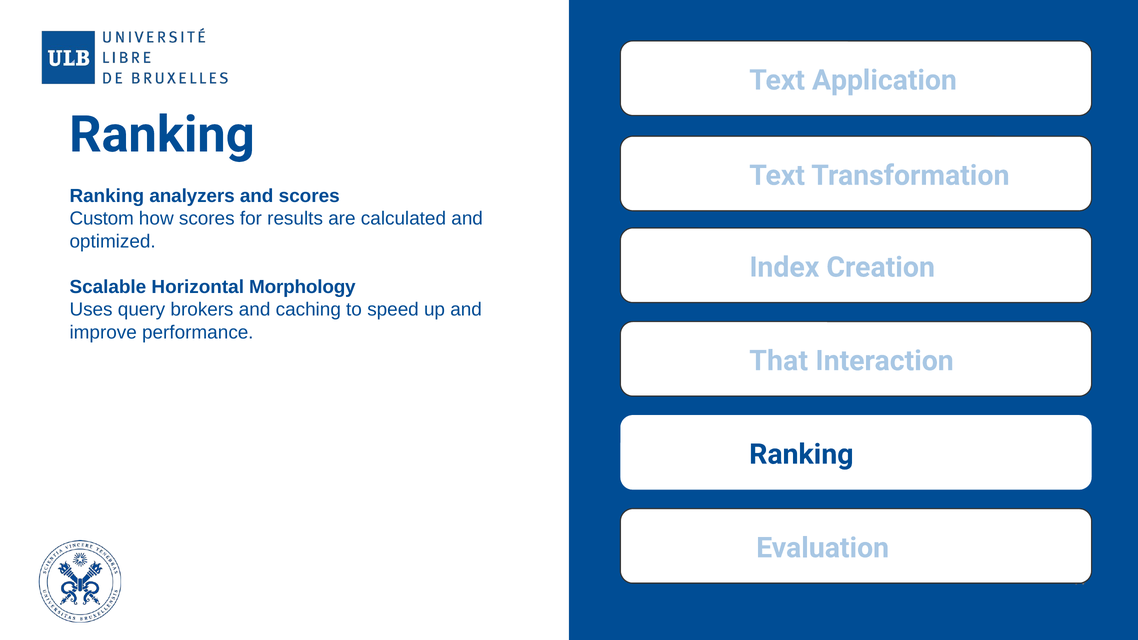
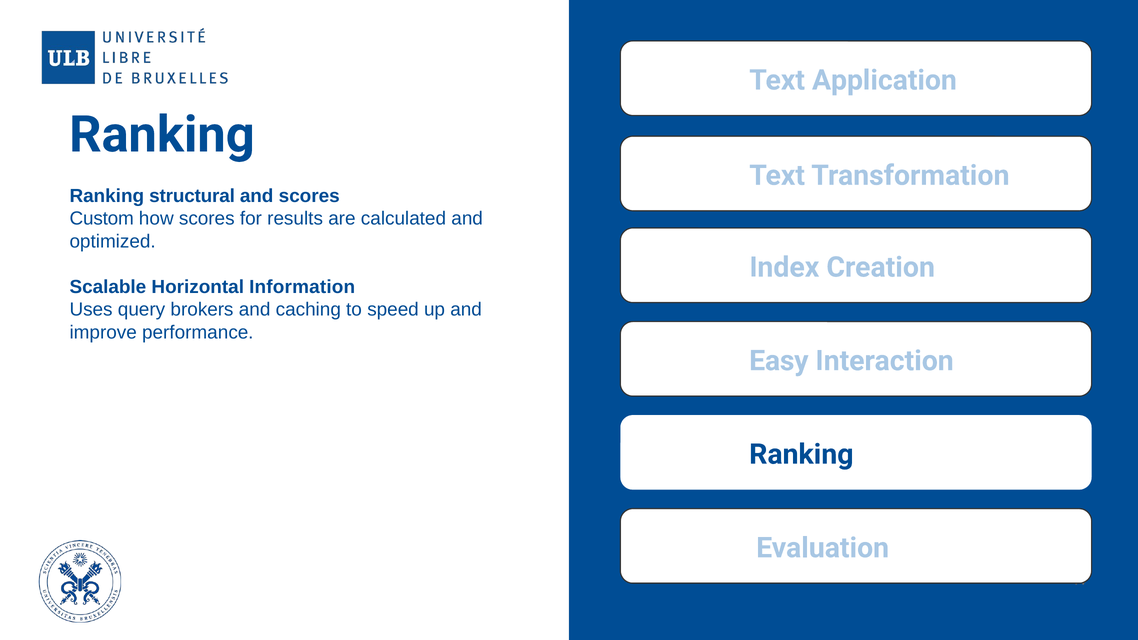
analyzers: analyzers -> structural (192, 196)
Morphology: Morphology -> Information (302, 287)
That: That -> Easy (779, 361)
